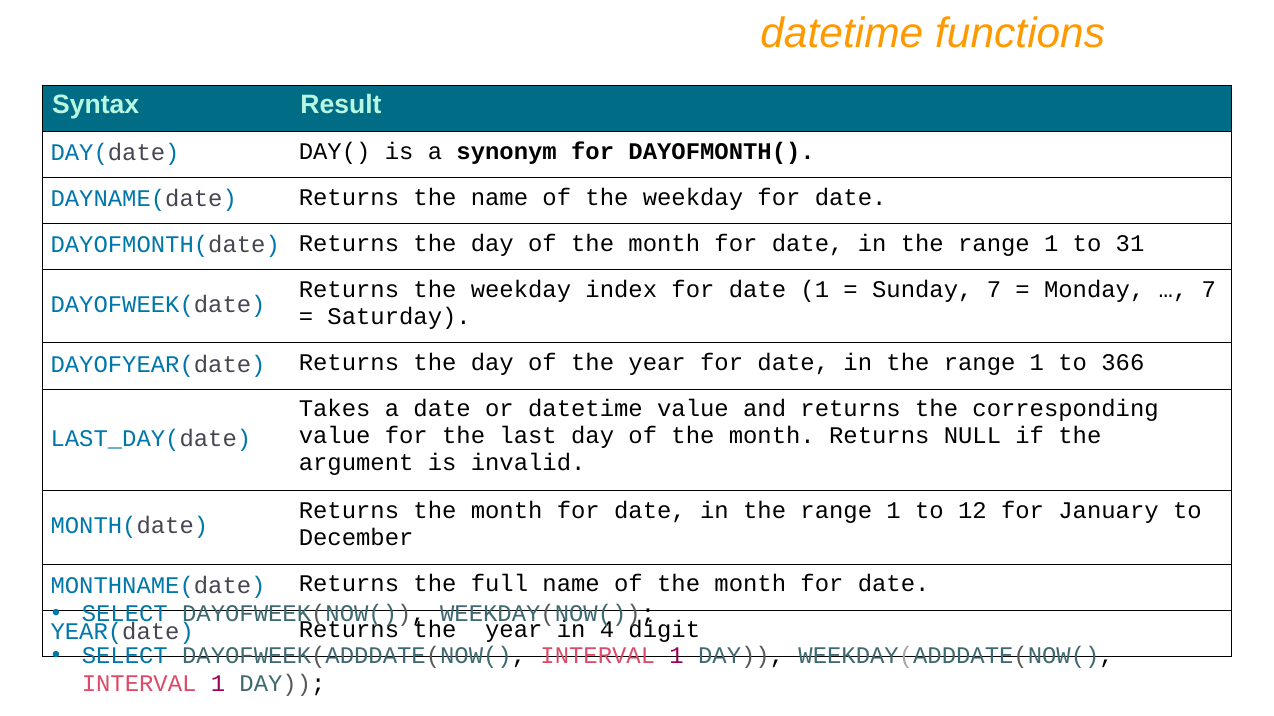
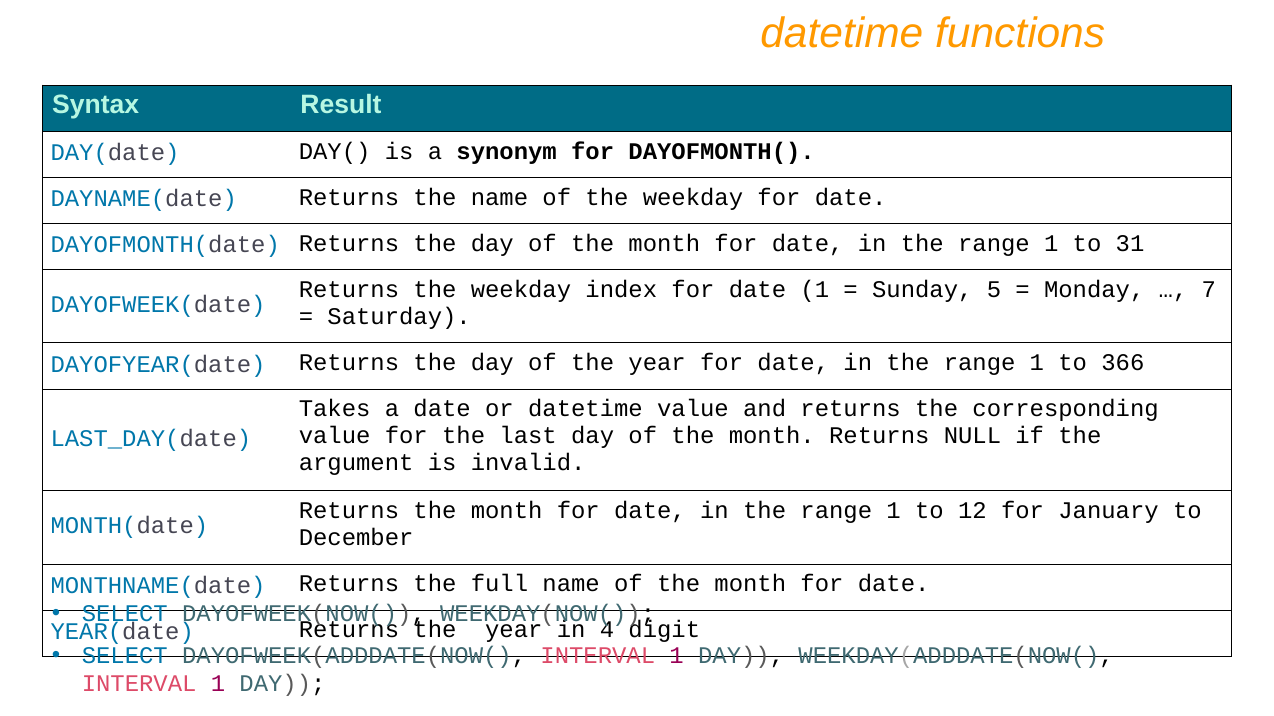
Sunday 7: 7 -> 5 (994, 290)
